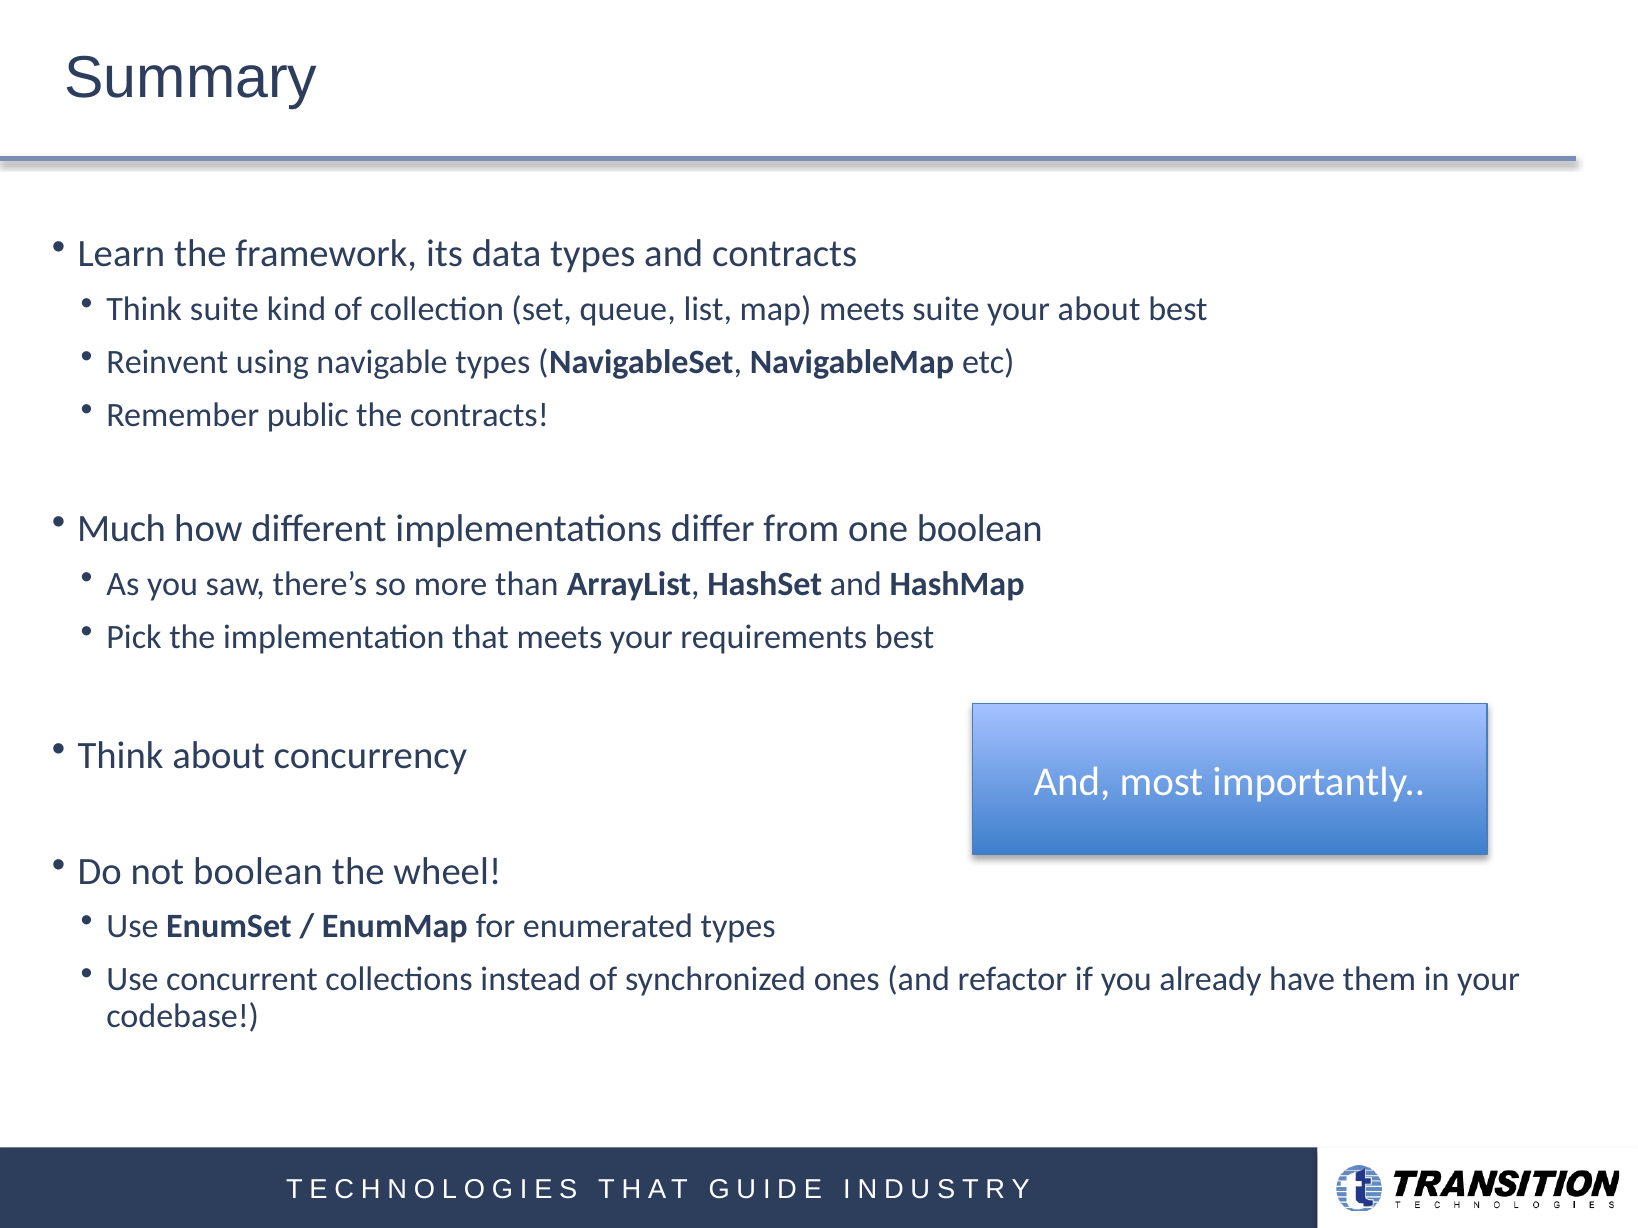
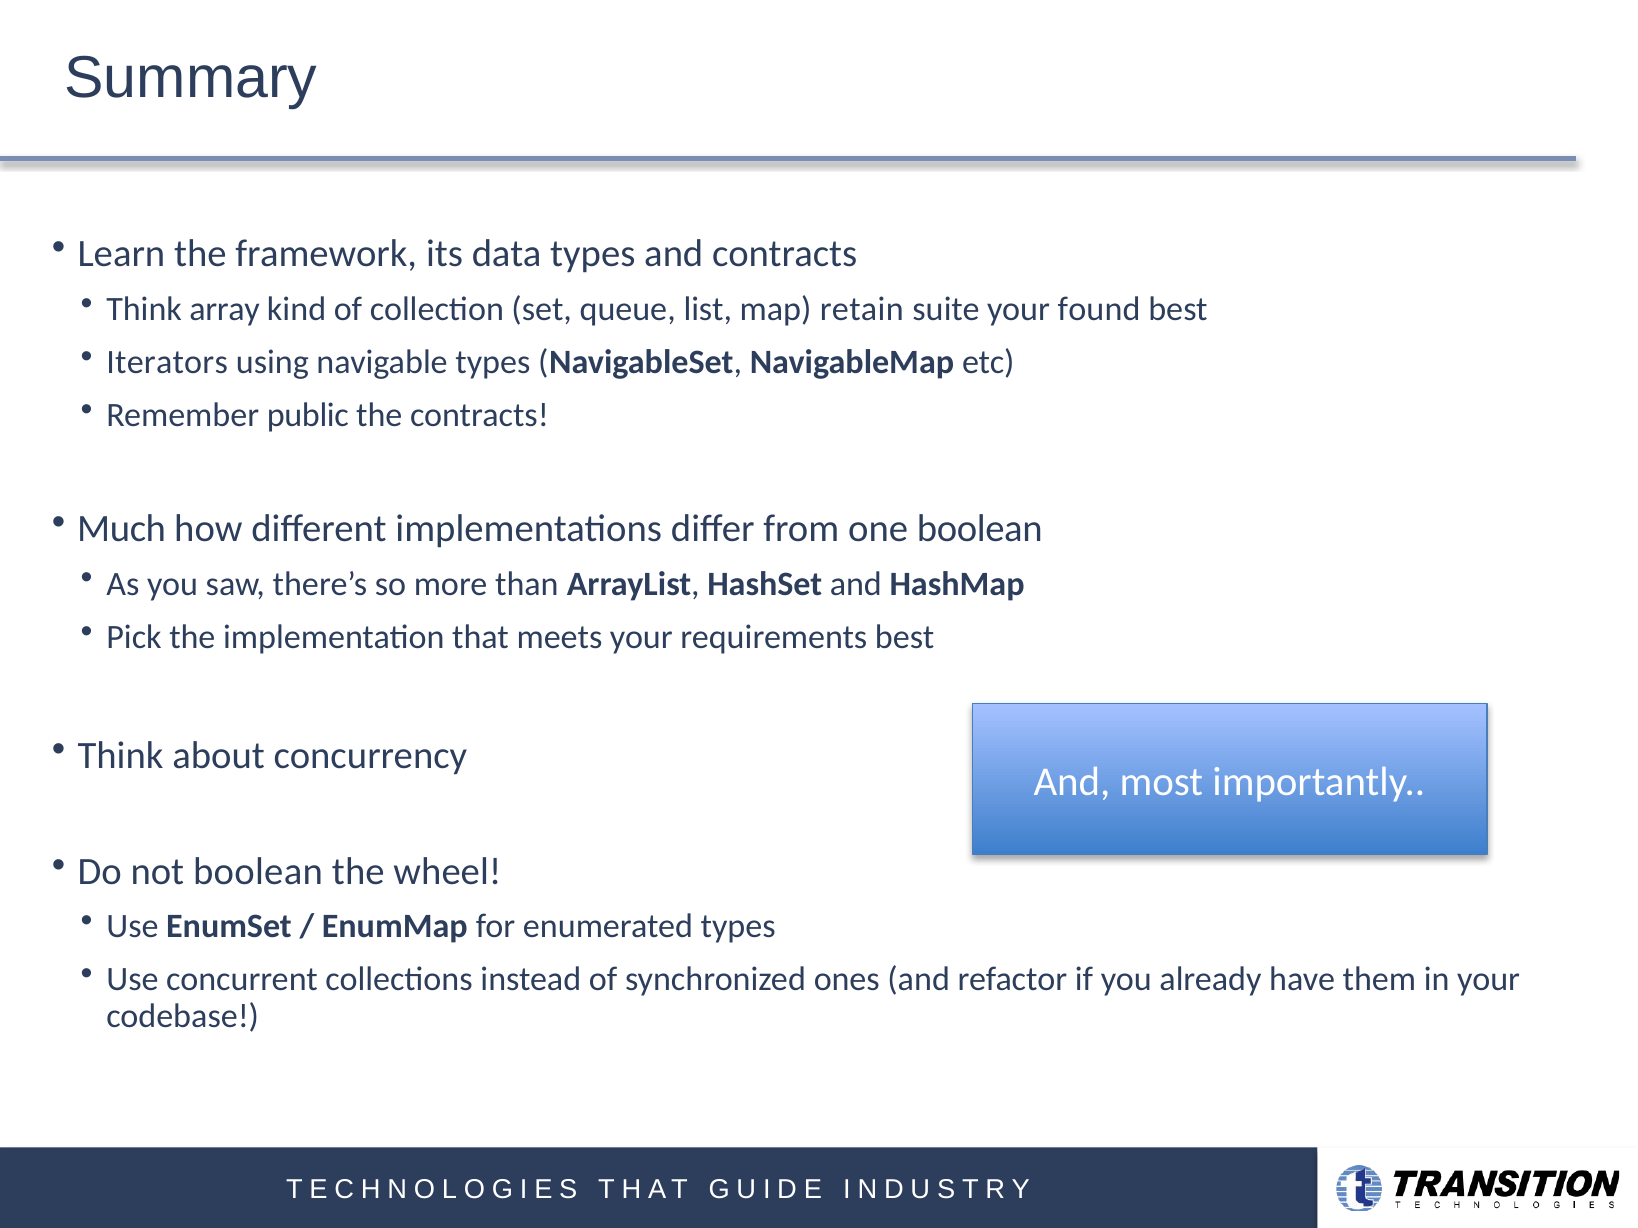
Think suite: suite -> array (225, 309)
map meets: meets -> retain (862, 309)
your about: about -> found (1099, 309)
Reinvent: Reinvent -> Iterators (167, 362)
